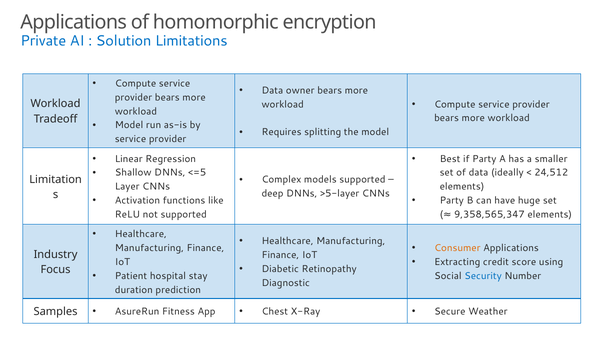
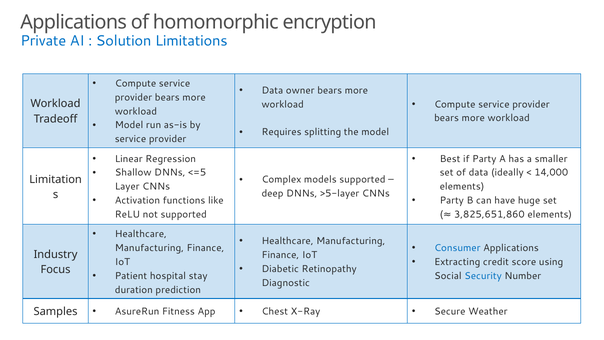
24,512: 24,512 -> 14,000 (551, 173)
9,358,565,347: 9,358,565,347 -> 3,825,651,860 (489, 214)
Consumer colour: orange -> blue (457, 248)
